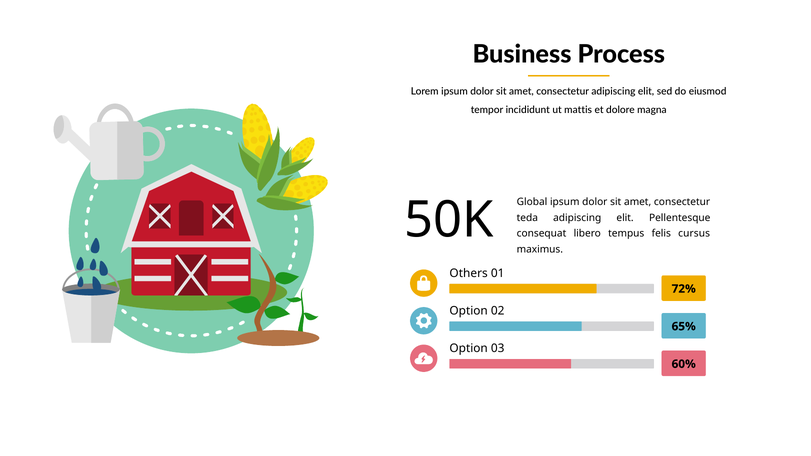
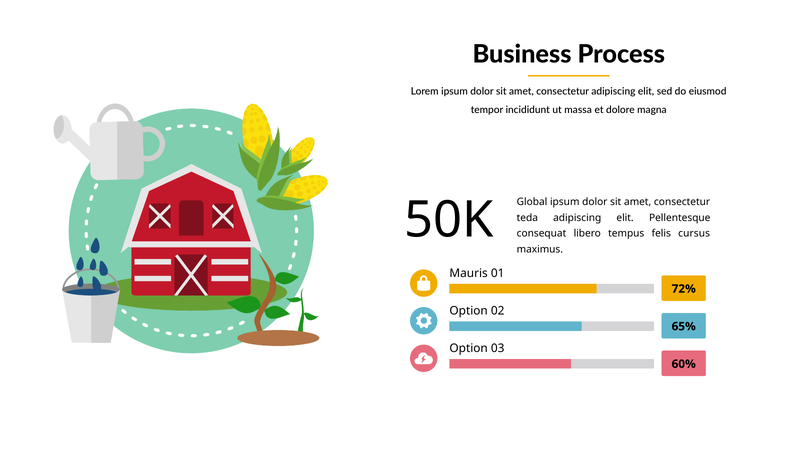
mattis: mattis -> massa (578, 110)
Others: Others -> Mauris (469, 273)
